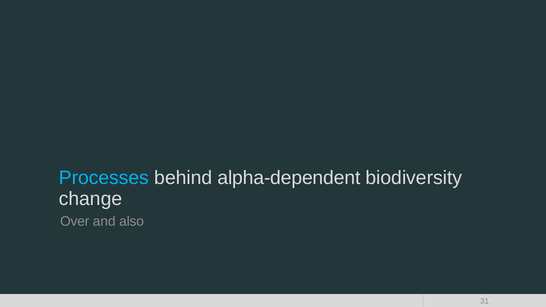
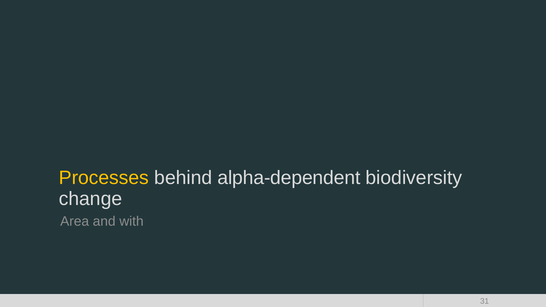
Processes colour: light blue -> yellow (104, 178)
Over: Over -> Area (75, 221)
also: also -> with (131, 221)
